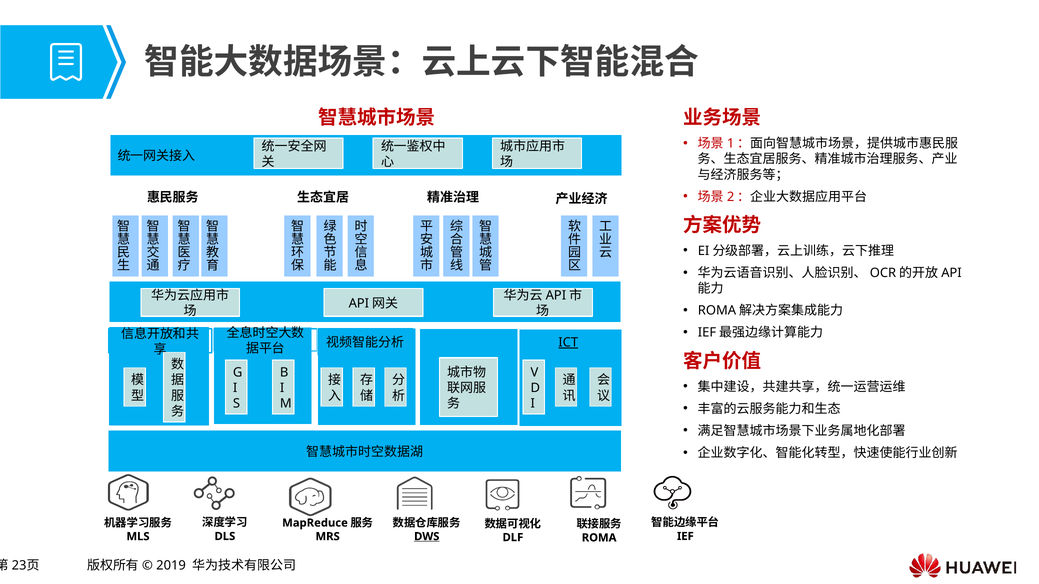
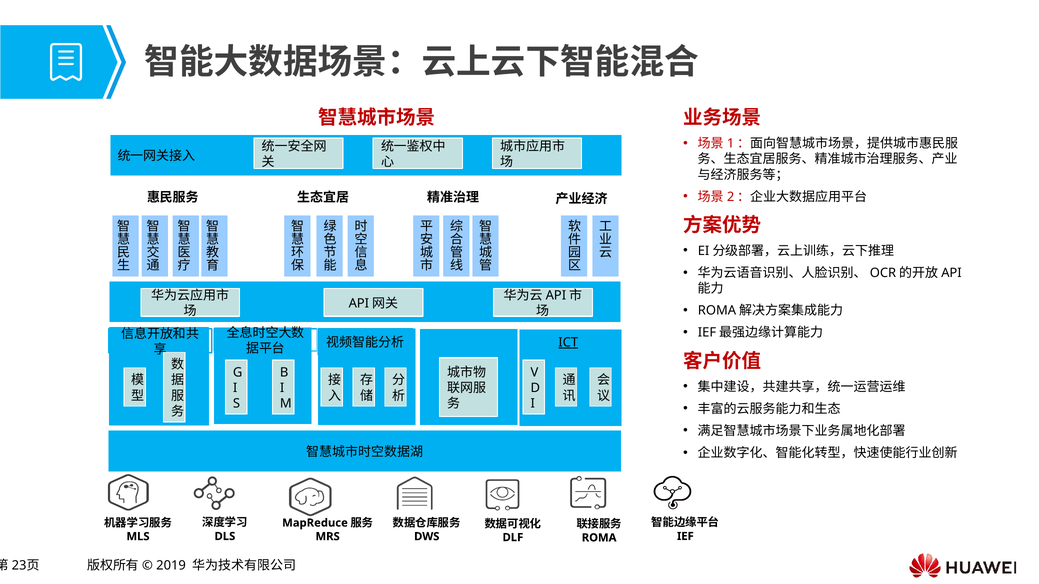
DWS underline: present -> none (427, 537)
